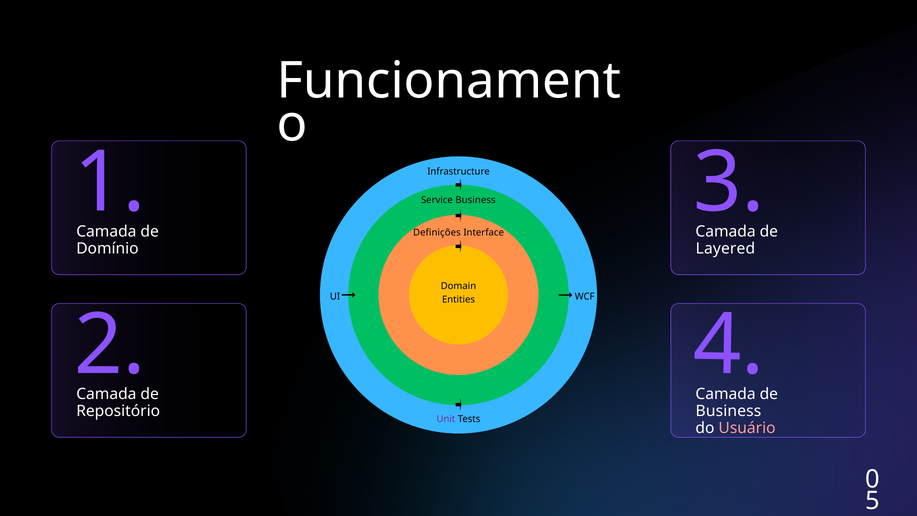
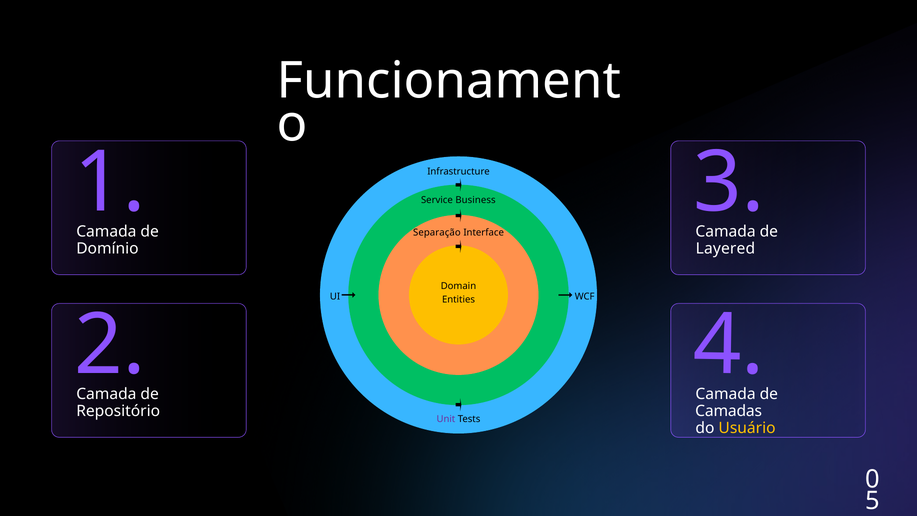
Definições: Definições -> Separação (437, 232)
Business: Business -> Camadas (729, 411)
Usuário colour: pink -> yellow (747, 428)
